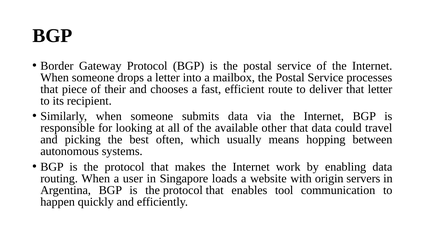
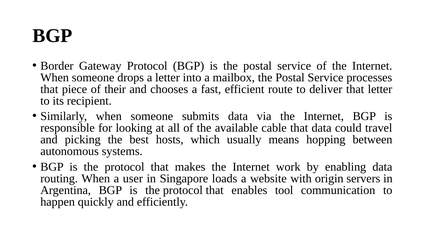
other: other -> cable (274, 128)
often: often -> hosts (170, 140)
